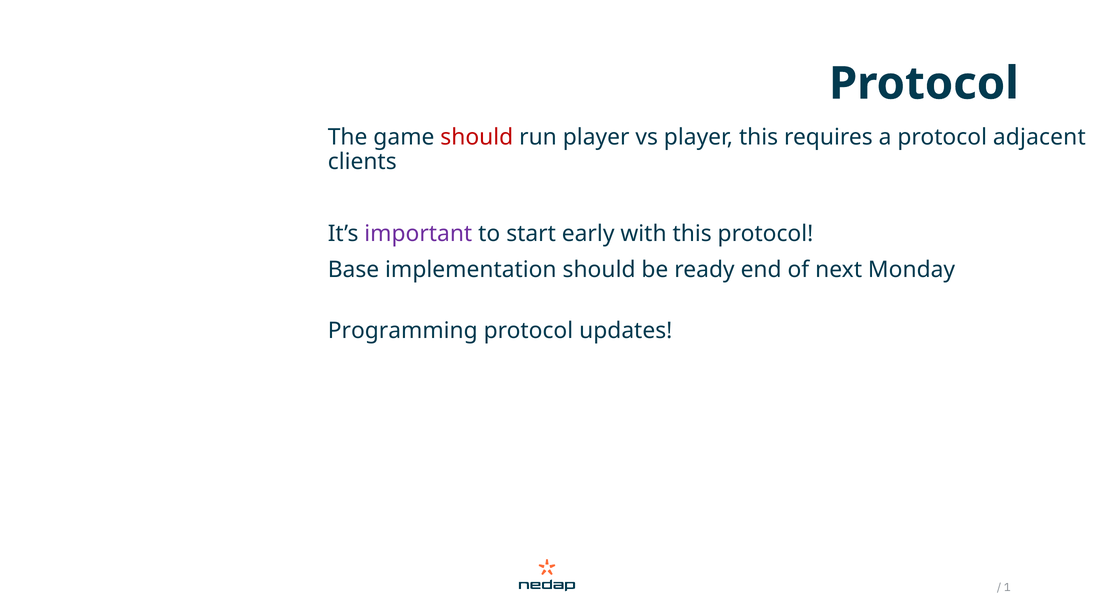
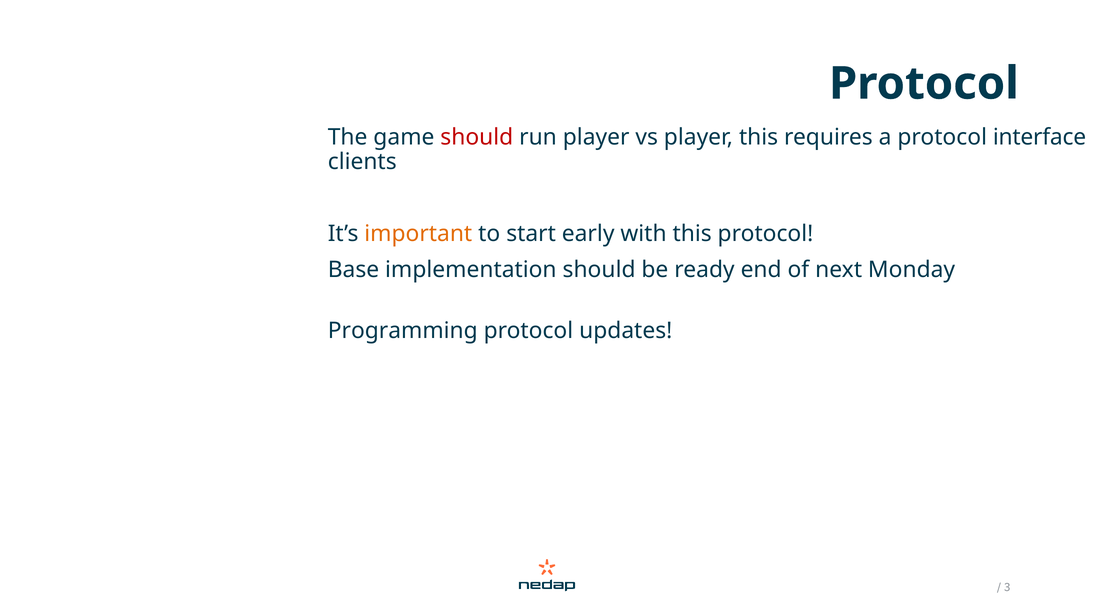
adjacent: adjacent -> interface (1040, 137)
important colour: purple -> orange (418, 233)
1: 1 -> 3 (1007, 587)
